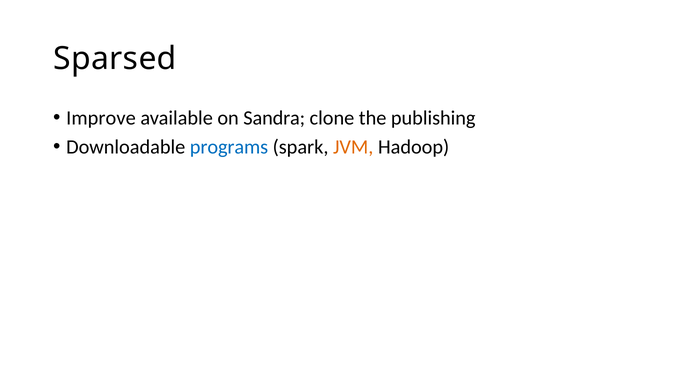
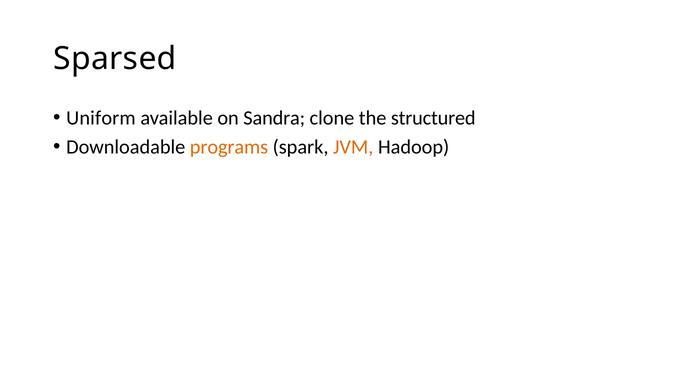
Improve: Improve -> Uniform (101, 118)
publishing: publishing -> structured (433, 118)
programs colour: blue -> orange (229, 147)
